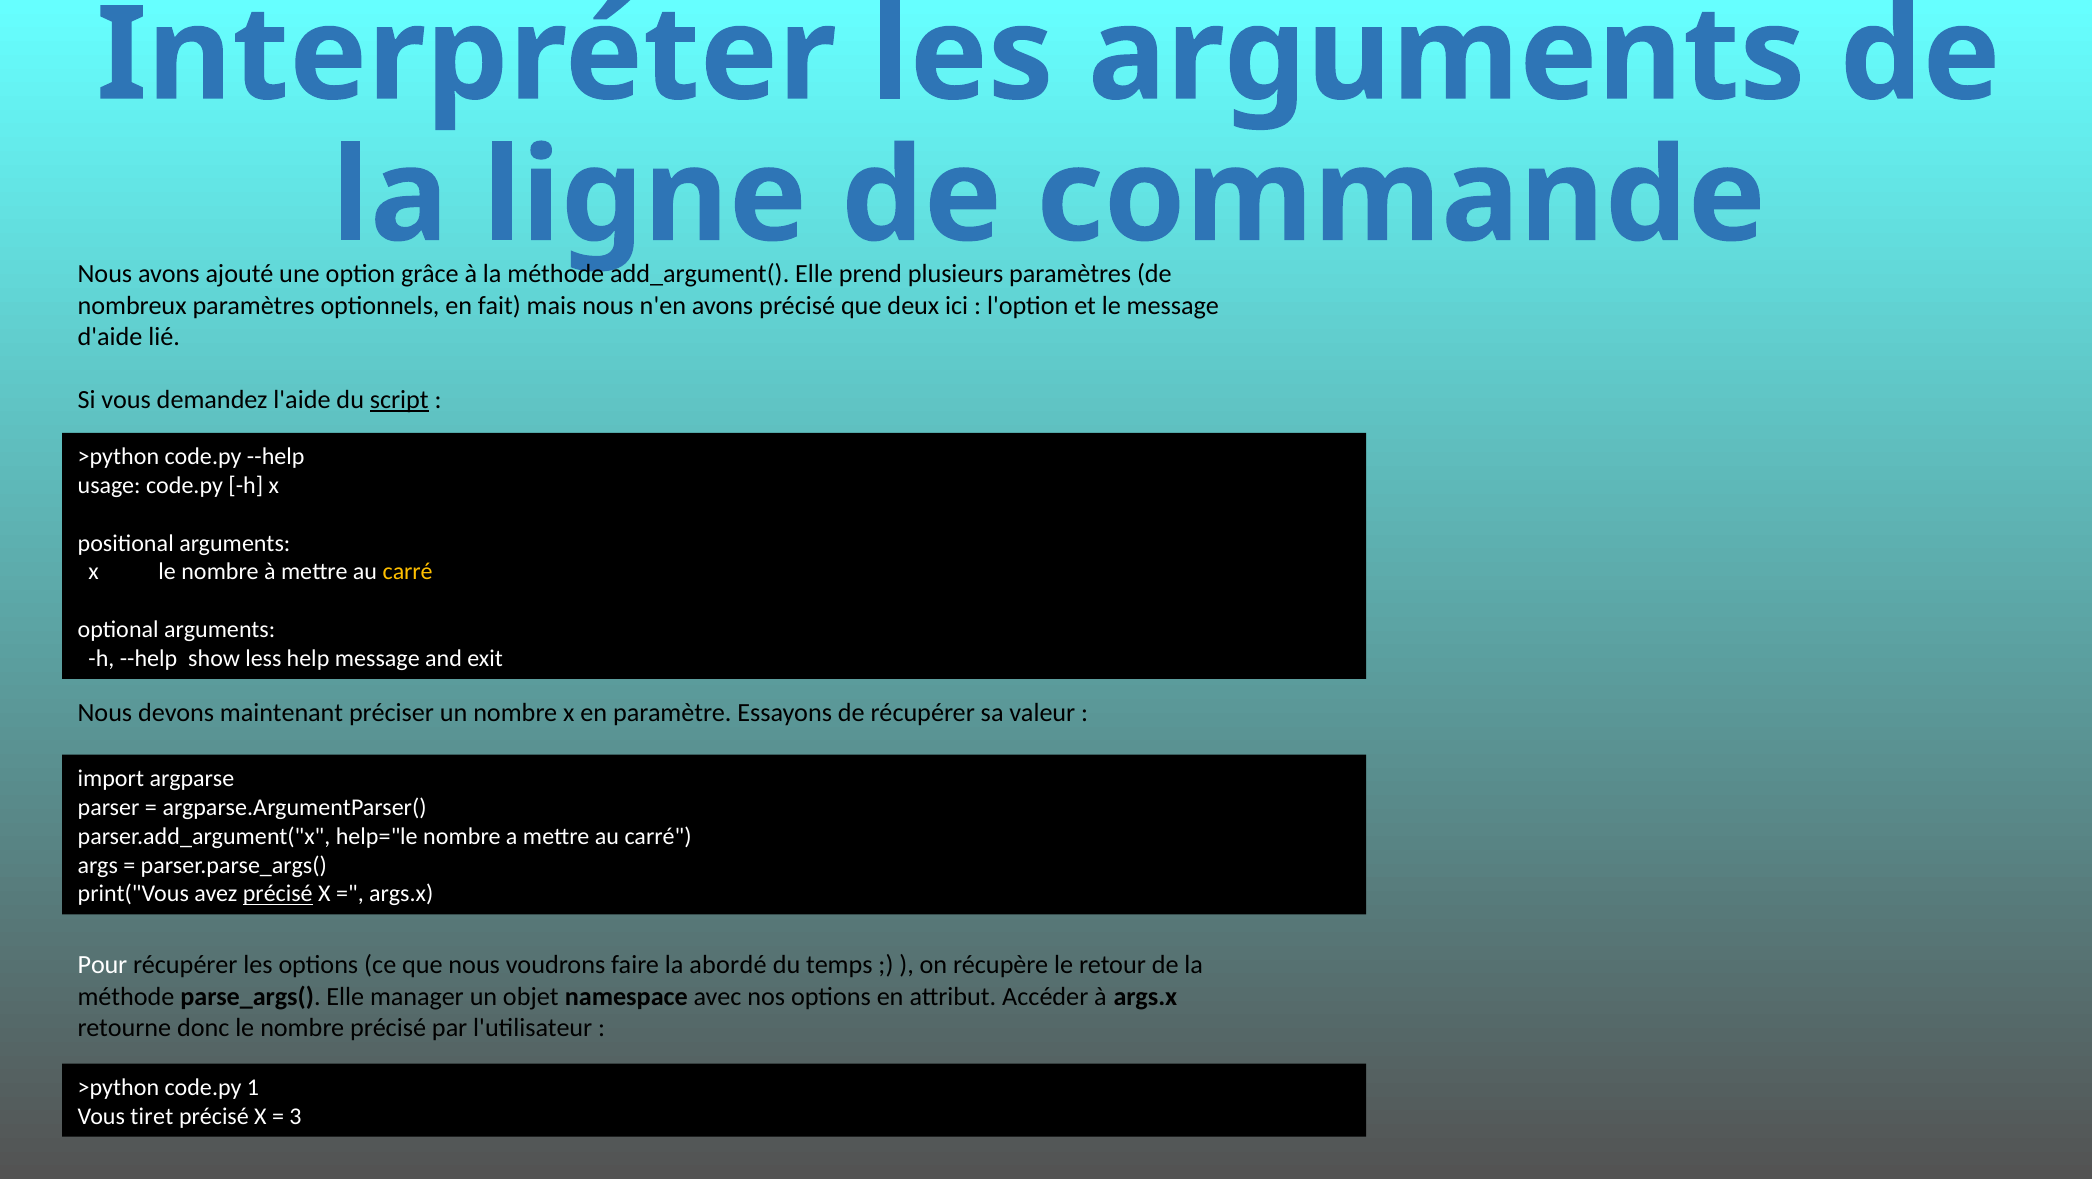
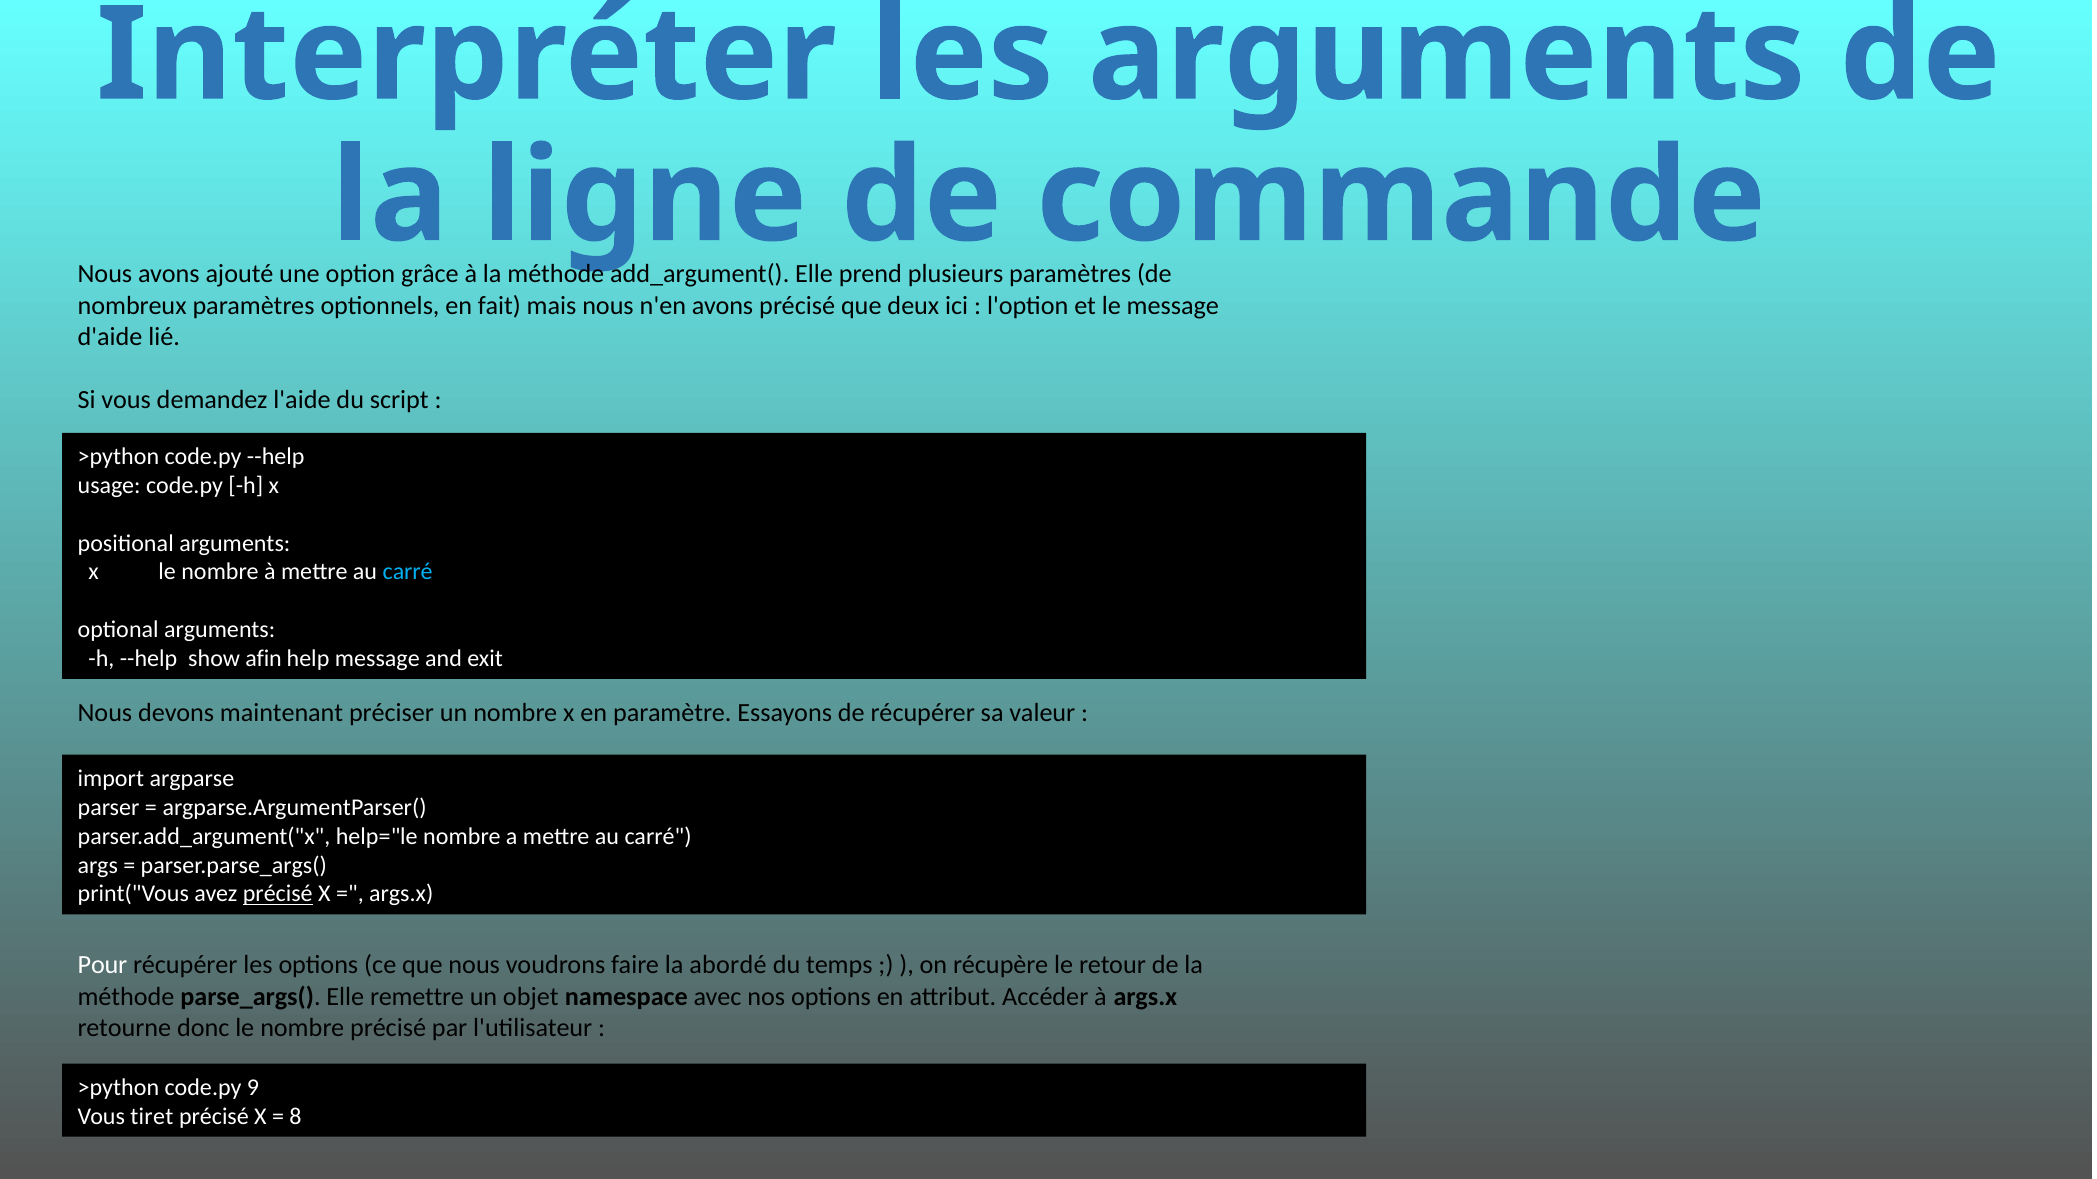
script underline: present -> none (399, 400)
carré colour: yellow -> light blue (408, 572)
less: less -> afin (264, 659)
manager: manager -> remettre (417, 997)
1: 1 -> 9 (253, 1088)
3: 3 -> 8 (296, 1117)
